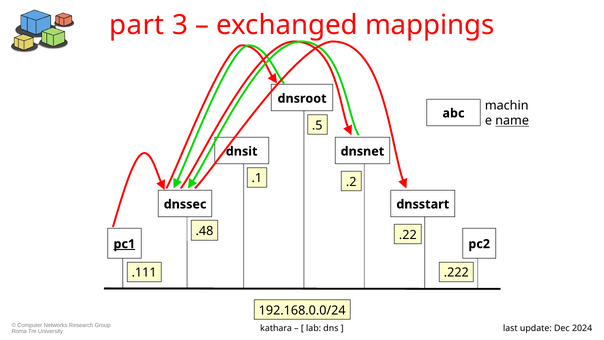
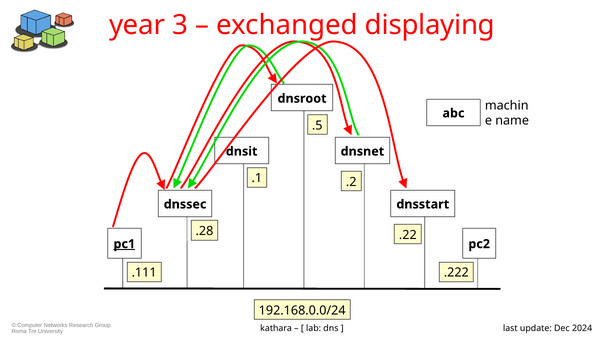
part: part -> year (137, 25)
mappings: mappings -> displaying (430, 25)
name underline: present -> none (512, 121)
.48: .48 -> .28 (204, 231)
